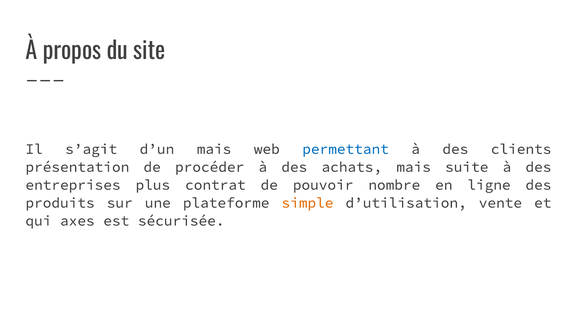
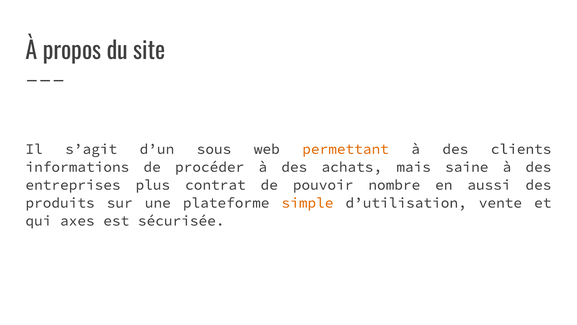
d’un mais: mais -> sous (214, 149)
permettant colour: blue -> orange (346, 149)
présentation: présentation -> informations (77, 167)
suite: suite -> saine (467, 167)
ligne: ligne -> aussi (489, 185)
